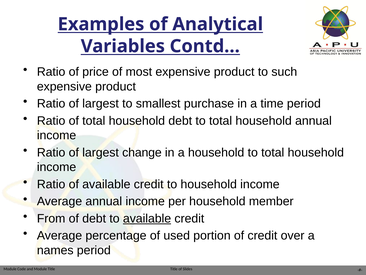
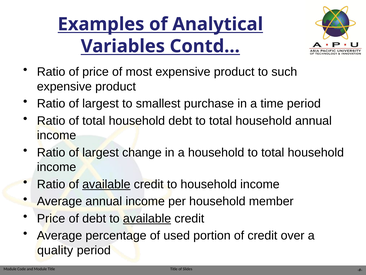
available underline: none -> present (106, 184)
From: From -> Price (51, 218)
names: names -> quality (55, 250)
